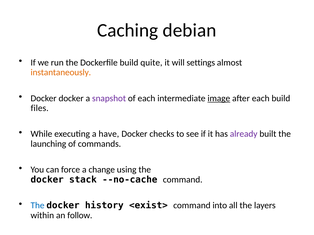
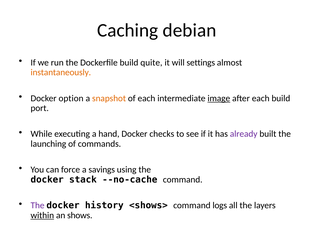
Docker docker: docker -> option (71, 98)
snapshot colour: purple -> orange (109, 98)
files: files -> port (40, 108)
have: have -> hand (109, 134)
change: change -> savings (102, 170)
The colour: blue -> purple (38, 206)
<exist>: <exist> -> <shows> (148, 206)
into: into -> logs (220, 206)
within underline: none -> present (42, 216)
follow: follow -> shows (80, 216)
